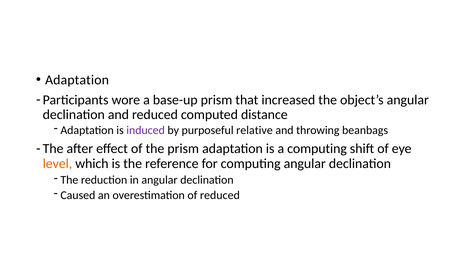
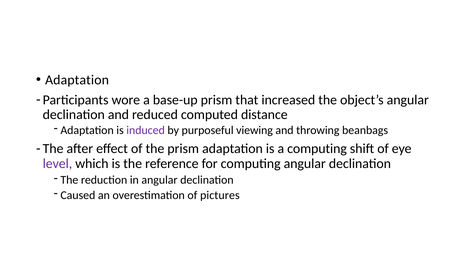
relative: relative -> viewing (255, 130)
level colour: orange -> purple (57, 164)
of reduced: reduced -> pictures (220, 195)
